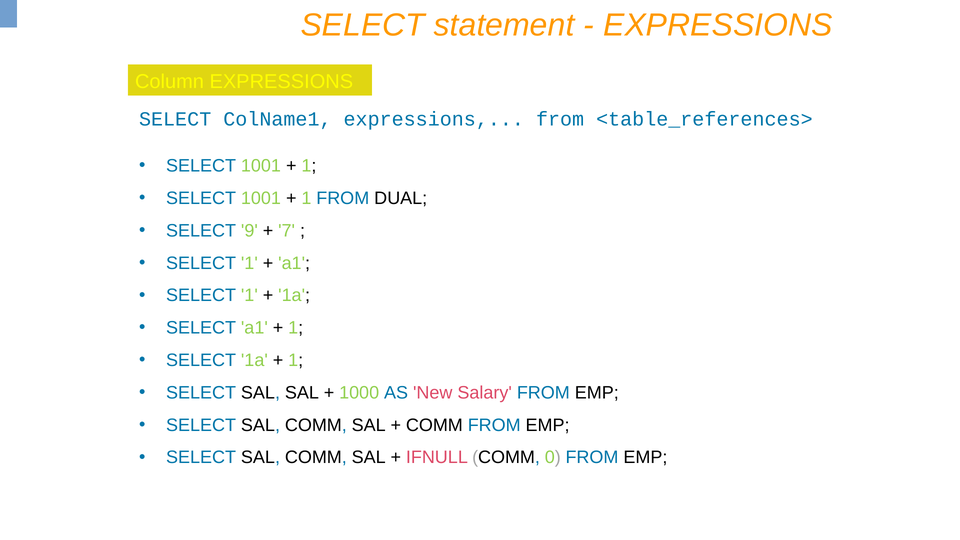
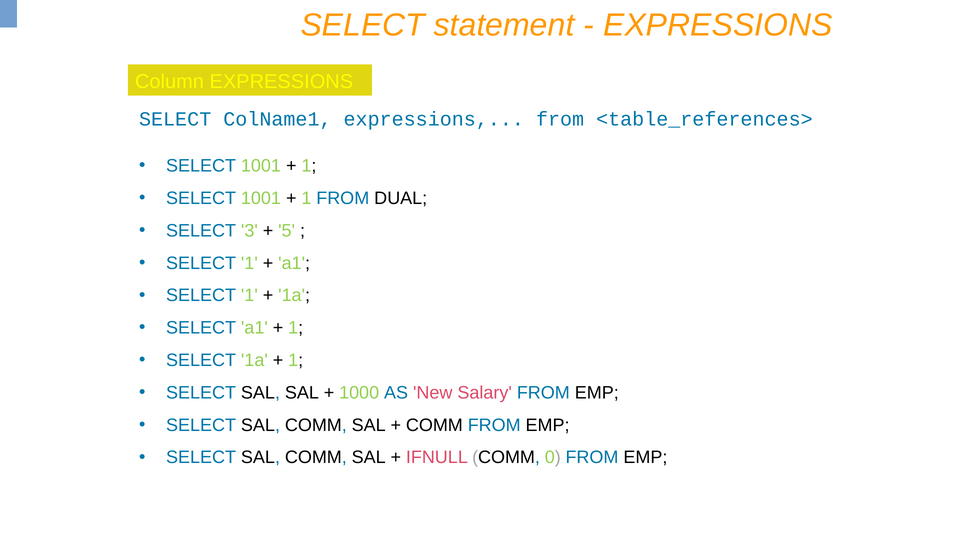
9: 9 -> 3 (249, 231)
7: 7 -> 5 (287, 231)
